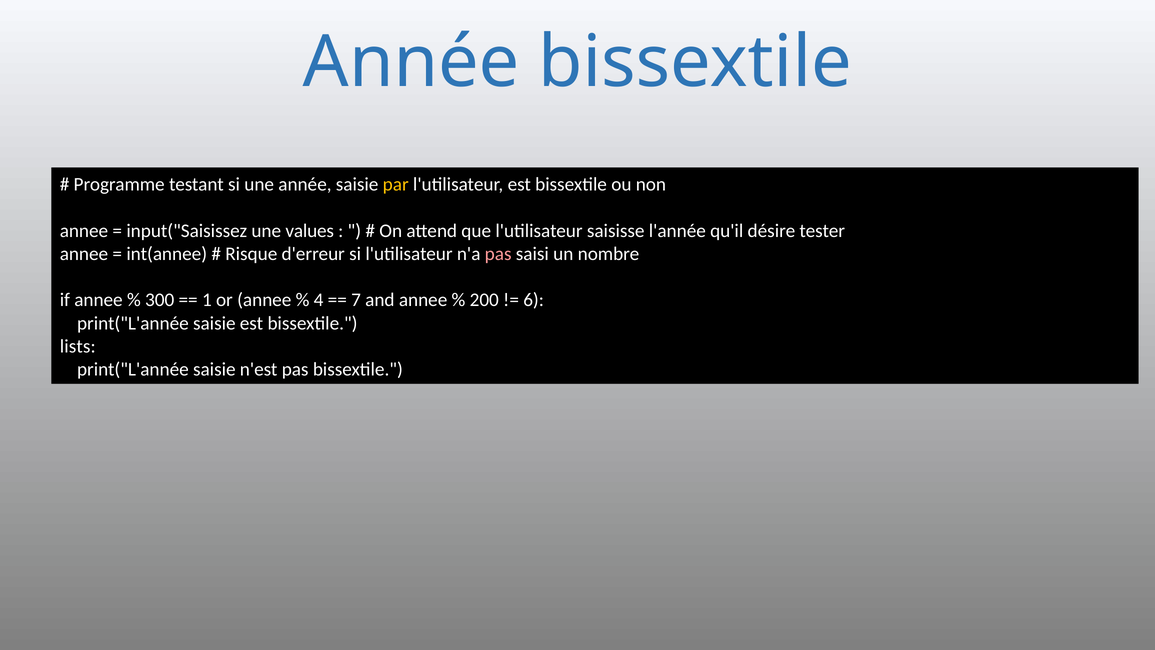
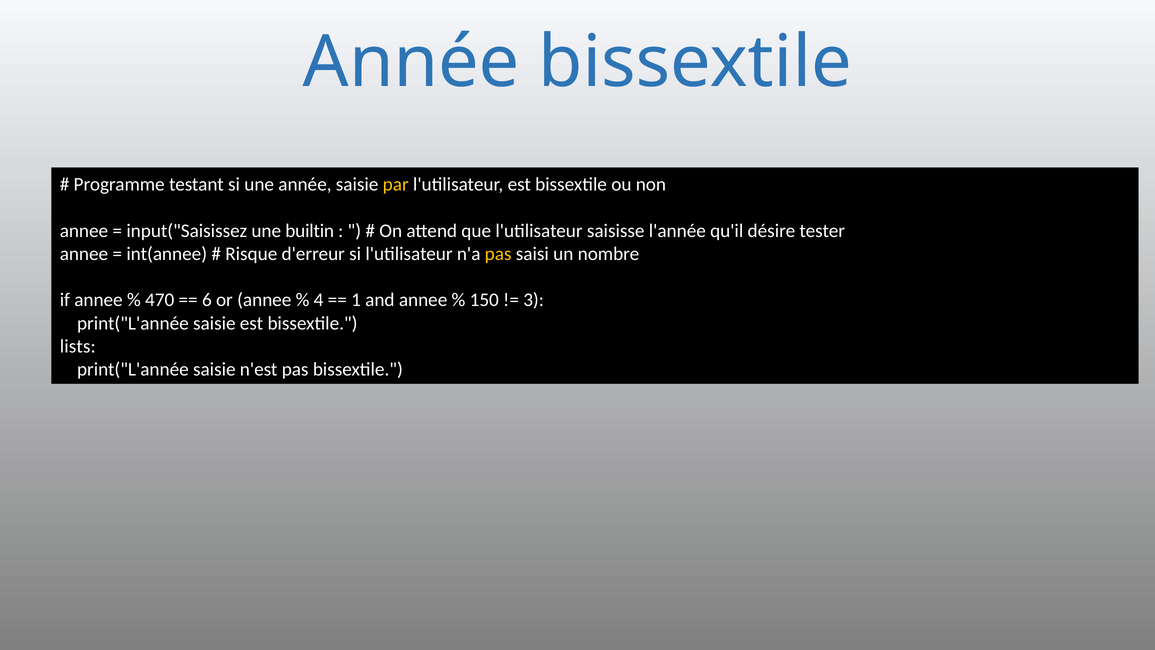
values: values -> builtin (310, 231)
pas colour: pink -> yellow (498, 254)
300: 300 -> 470 (160, 300)
1: 1 -> 6 (207, 300)
7: 7 -> 1 (356, 300)
200: 200 -> 150 (484, 300)
6: 6 -> 3 (534, 300)
